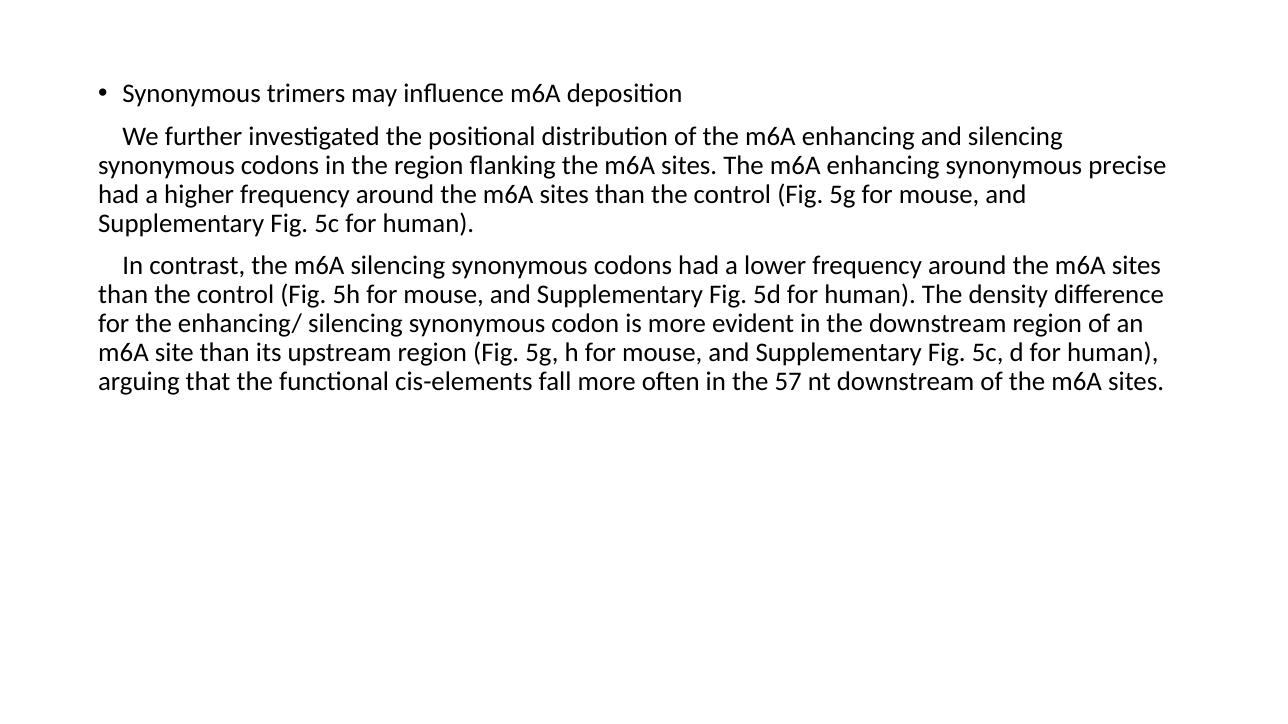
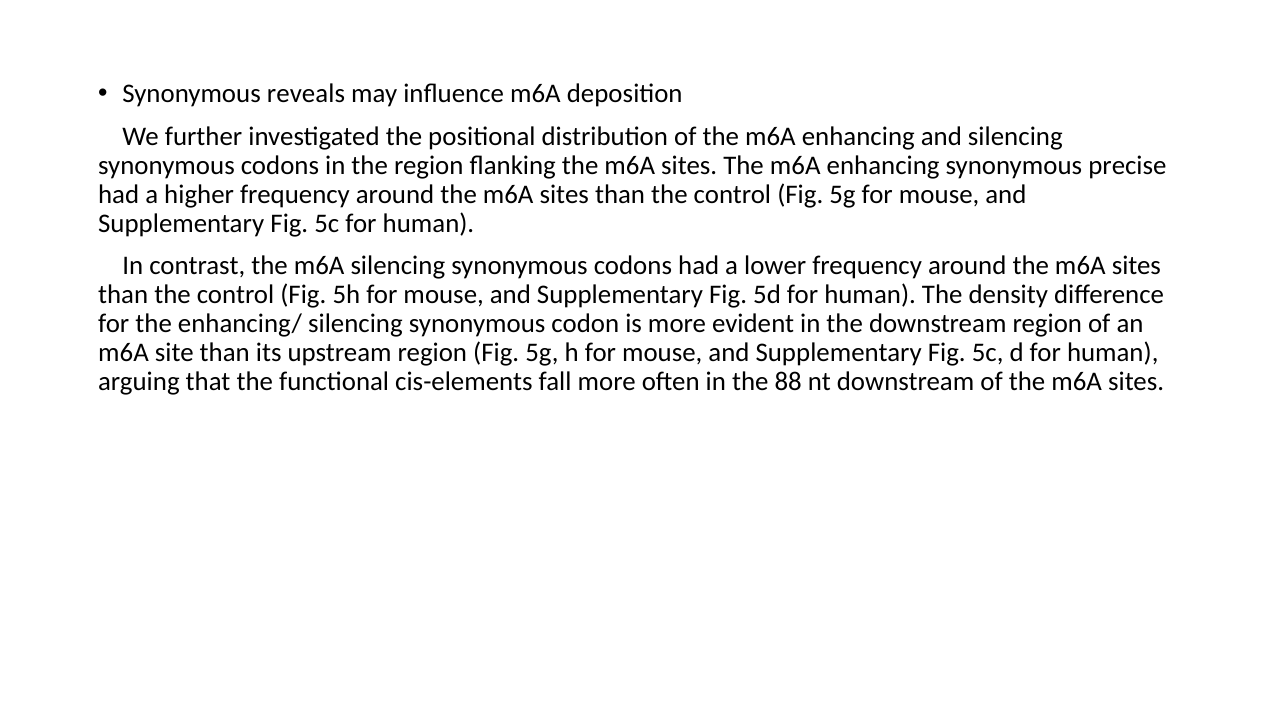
trimers: trimers -> reveals (306, 94)
57: 57 -> 88 (788, 382)
